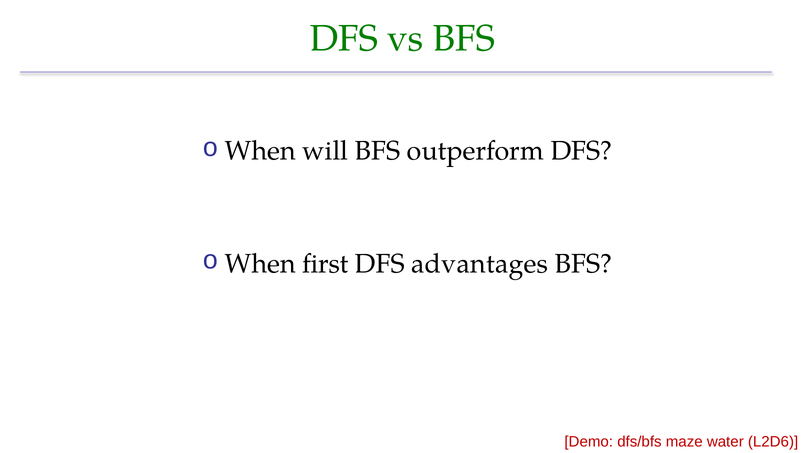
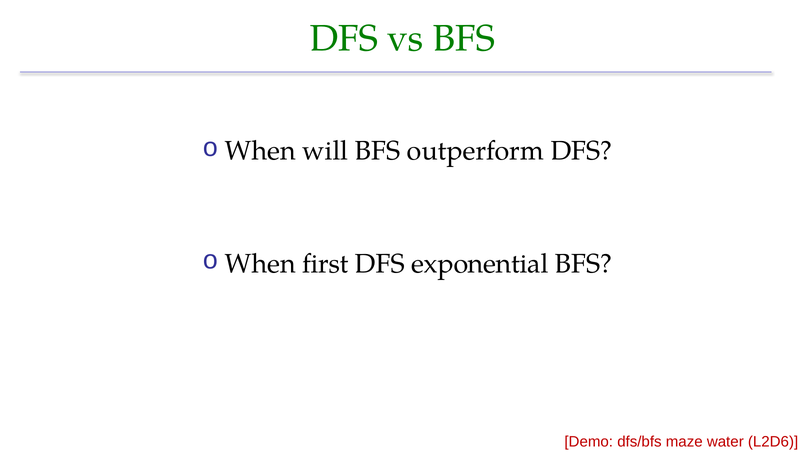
advantages: advantages -> exponential (480, 264)
